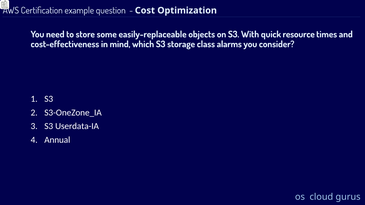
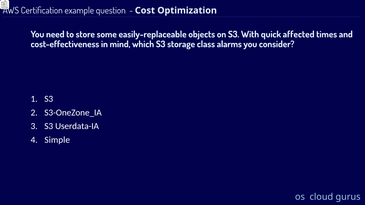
resource: resource -> affected (299, 34)
Annual: Annual -> Simple (57, 140)
